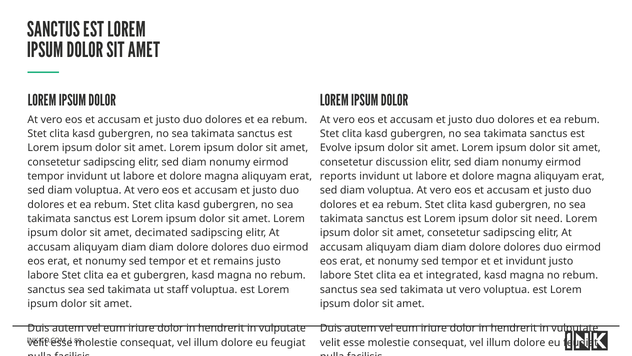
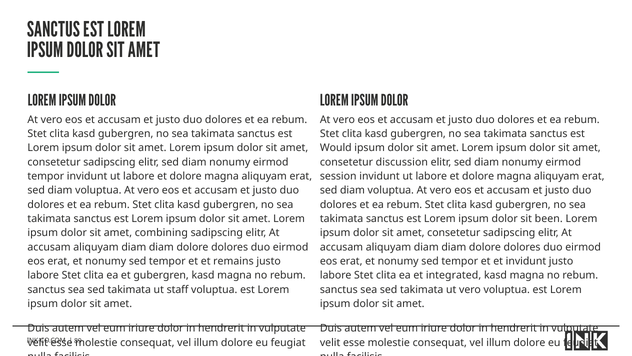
Evolve: Evolve -> Would (336, 148)
reports: reports -> session (338, 176)
need: need -> been (549, 218)
decimated: decimated -> combining (161, 233)
